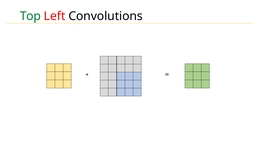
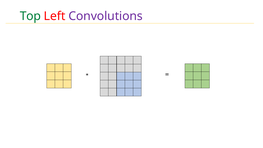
Convolutions colour: black -> purple (106, 16)
